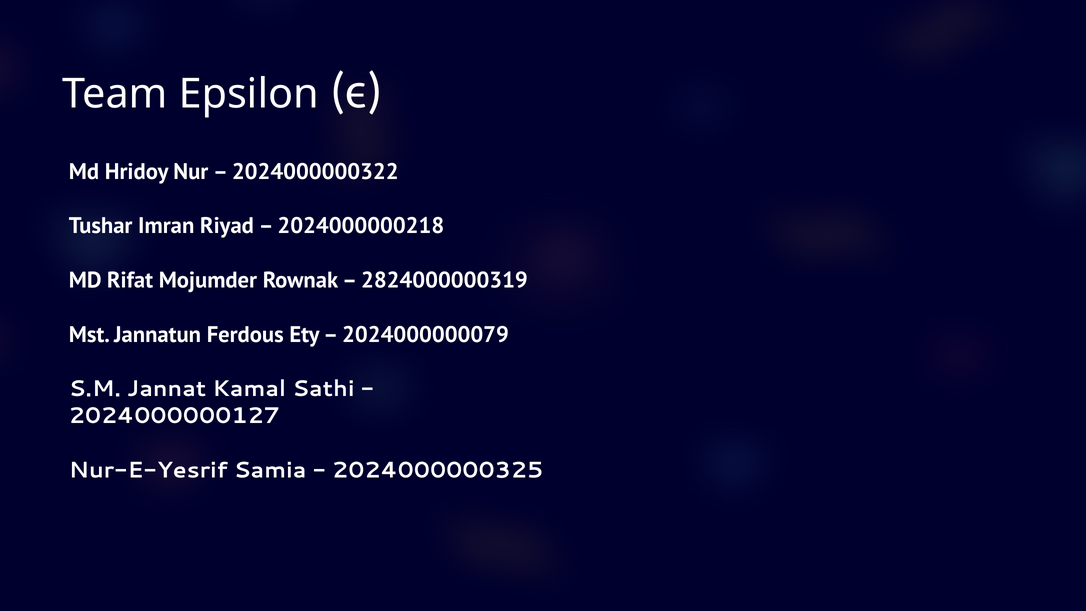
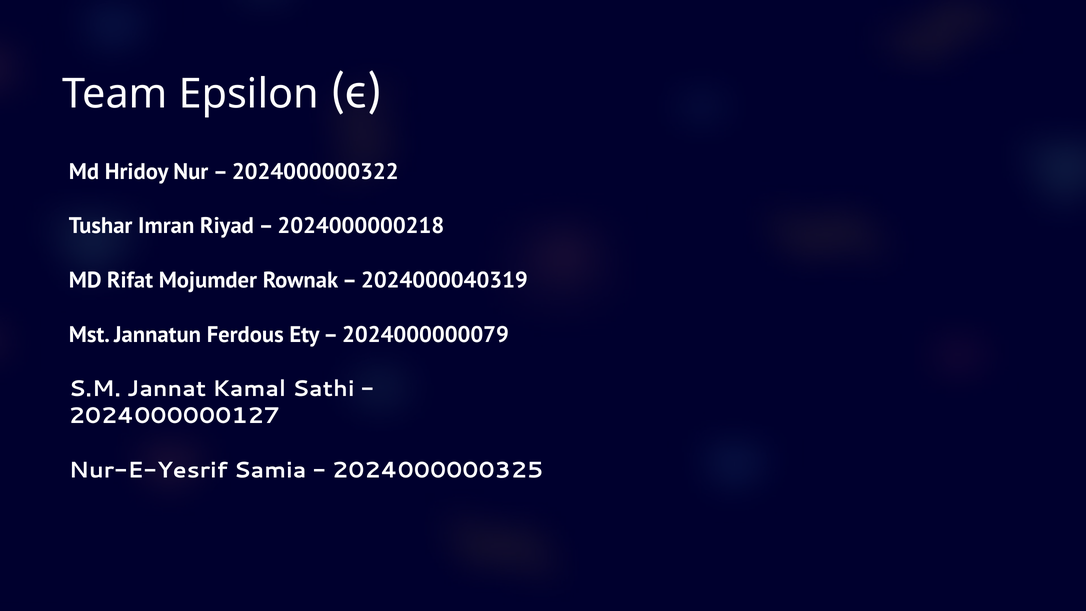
2824000000319: 2824000000319 -> 2024000040319 (444, 280)
